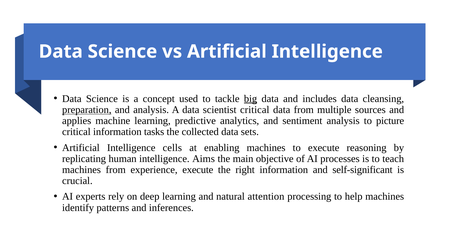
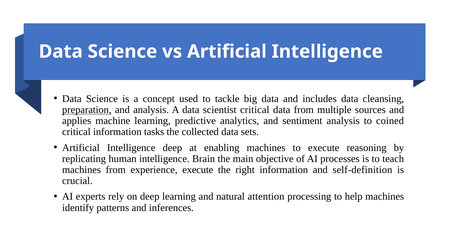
big underline: present -> none (251, 99)
picture: picture -> coined (390, 121)
Intelligence cells: cells -> deep (172, 148)
Aims: Aims -> Brain (204, 159)
self-significant: self-significant -> self-definition (362, 170)
